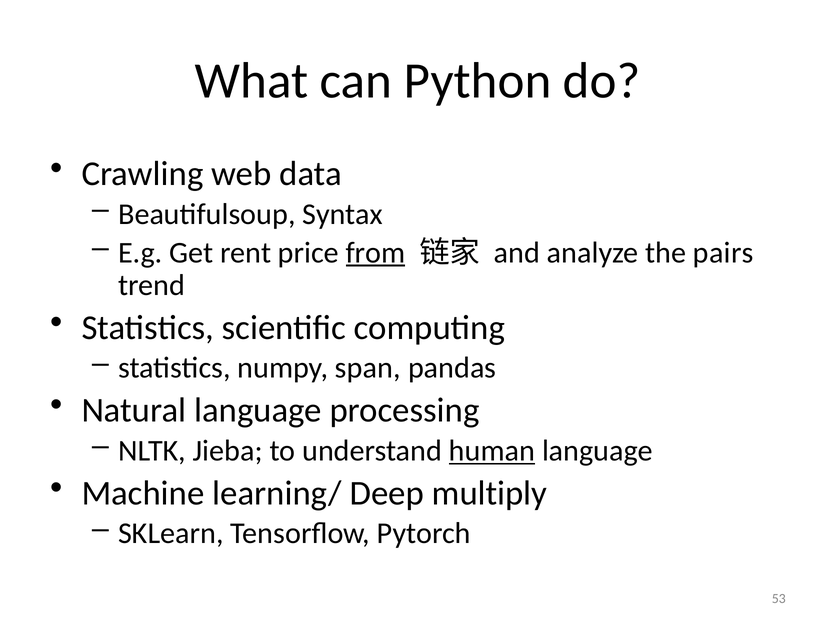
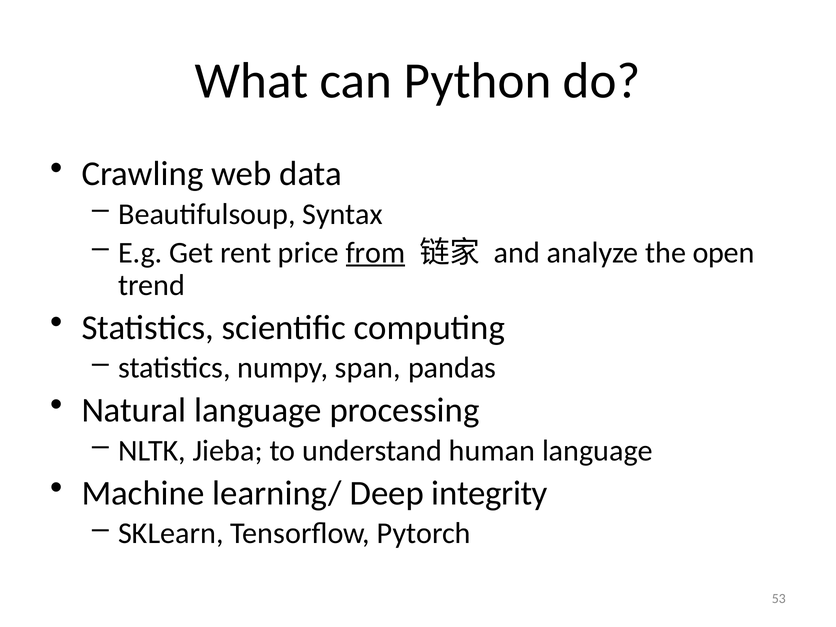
pairs: pairs -> open (724, 253)
human underline: present -> none (492, 451)
multiply: multiply -> integrity (490, 493)
